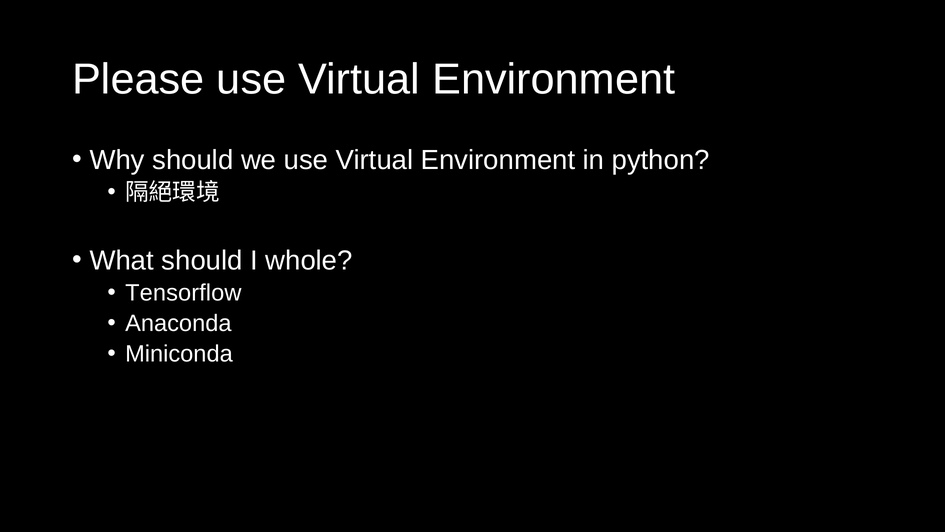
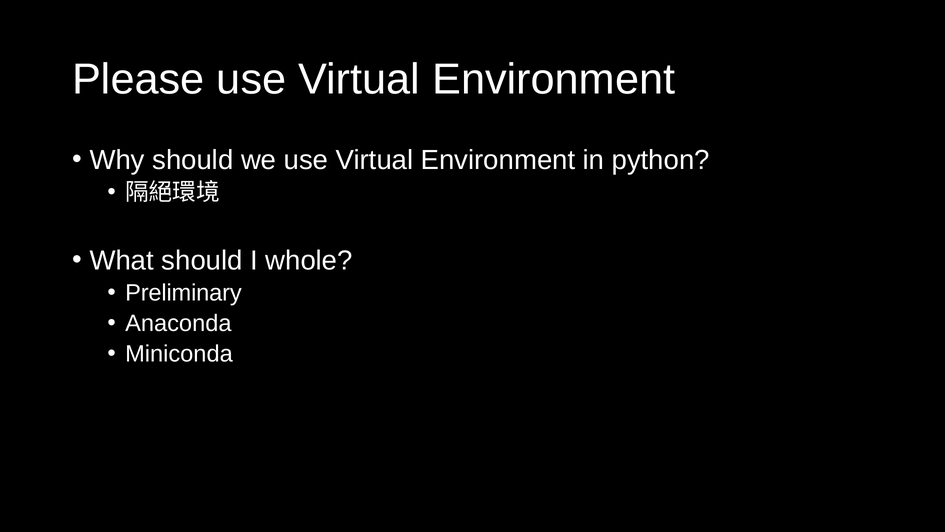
Tensorflow: Tensorflow -> Preliminary (183, 293)
